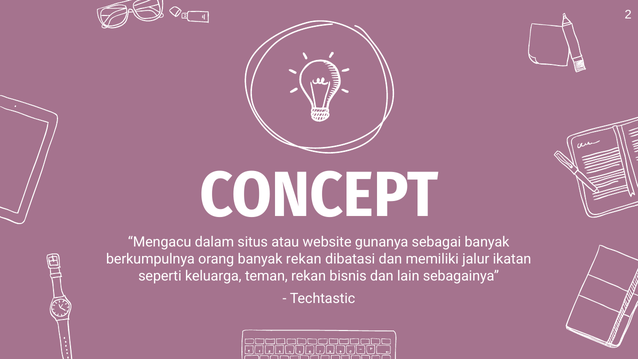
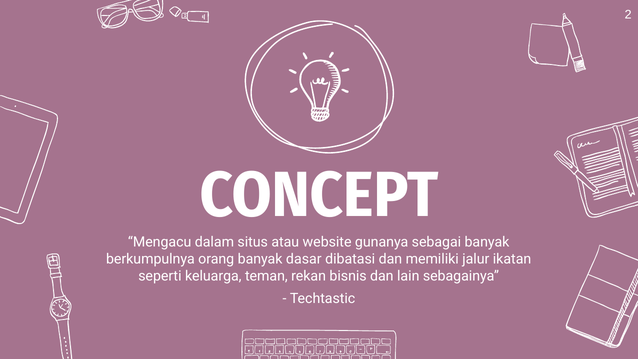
banyak rekan: rekan -> dasar (304, 259)
